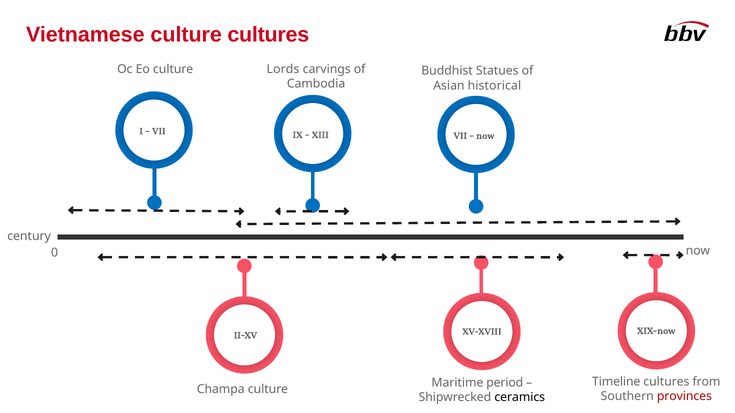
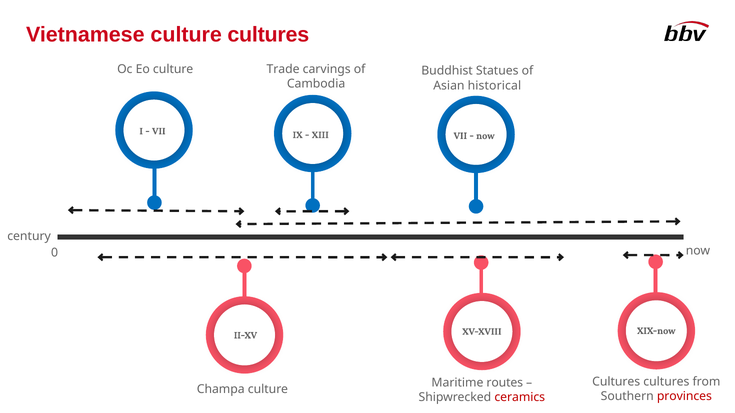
Lords: Lords -> Trade (283, 69)
Timeline: Timeline -> Cultures (616, 382)
period: period -> routes (505, 383)
ceramics colour: black -> red (520, 398)
